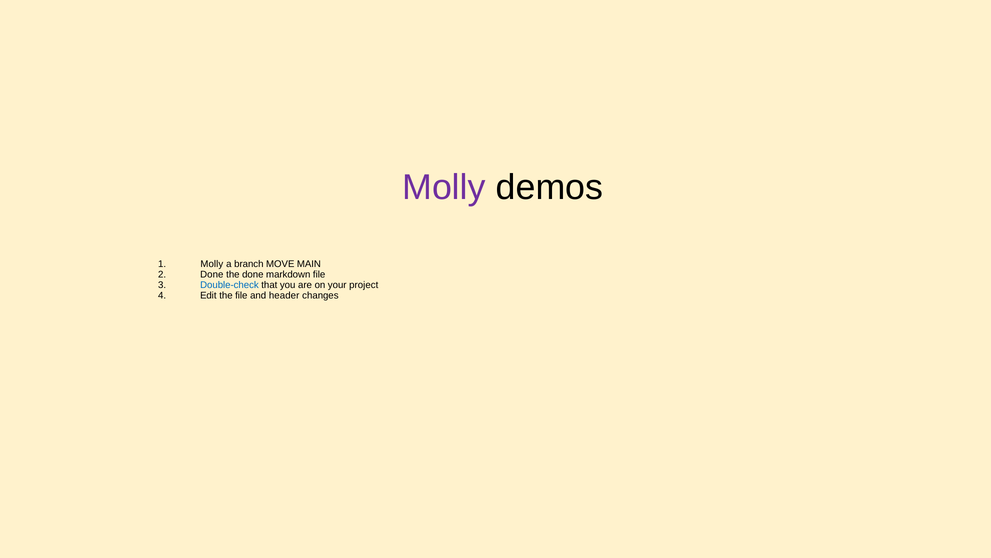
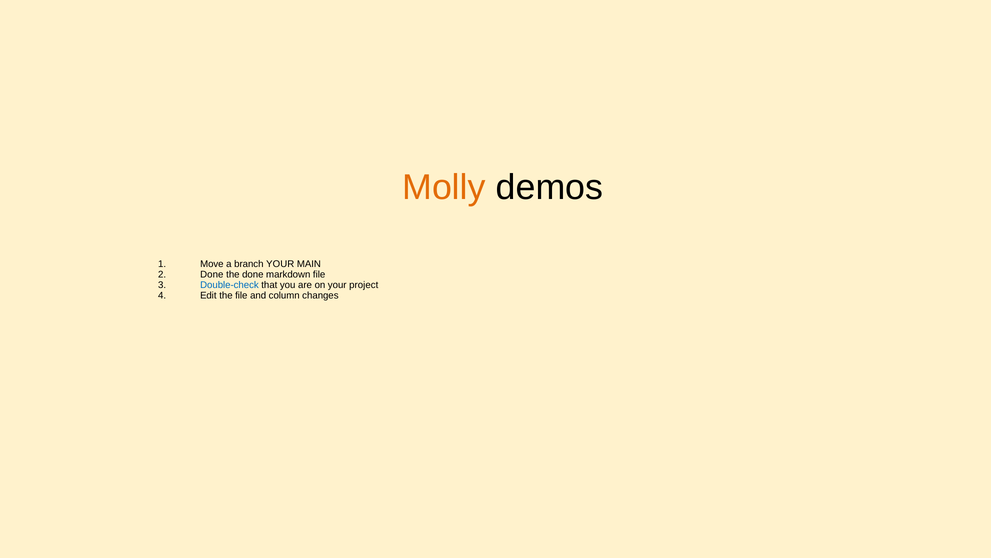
Molly colour: purple -> orange (444, 187)
Molly: Molly -> Move (212, 264)
branch MOVE: MOVE -> YOUR (280, 264)
header: header -> column (284, 295)
